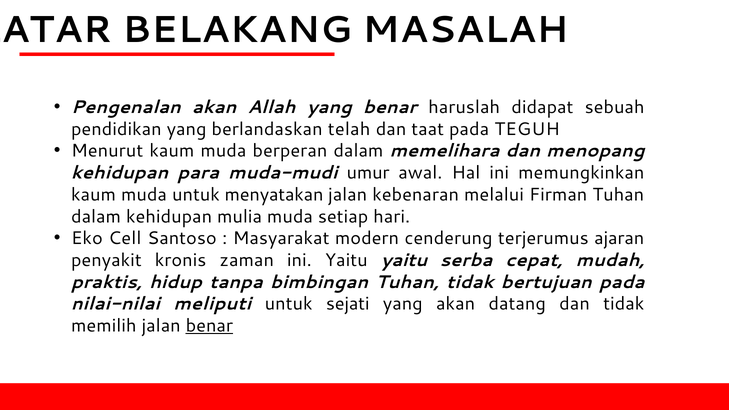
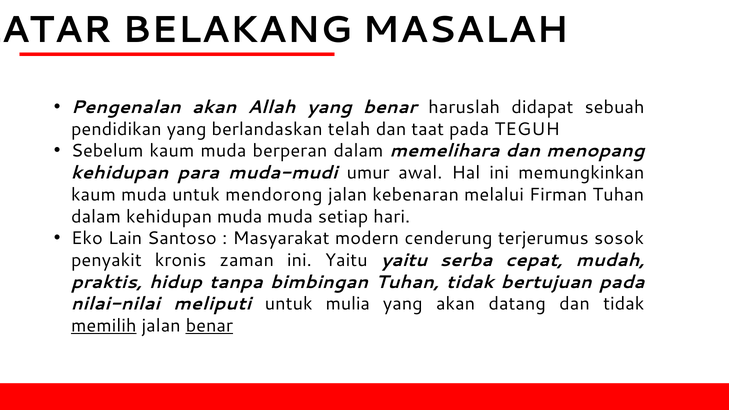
Menurut: Menurut -> Sebelum (107, 151)
menyatakan: menyatakan -> mendorong (274, 195)
kehidupan mulia: mulia -> muda (240, 217)
Cell: Cell -> Lain (125, 238)
ajaran: ajaran -> sosok (619, 238)
sejati: sejati -> mulia (348, 304)
memilih underline: none -> present (104, 326)
